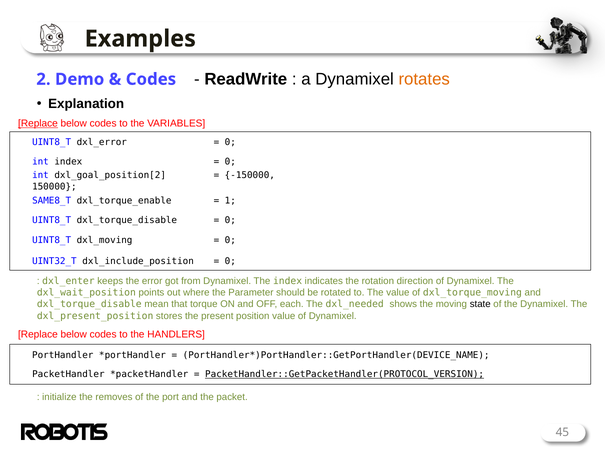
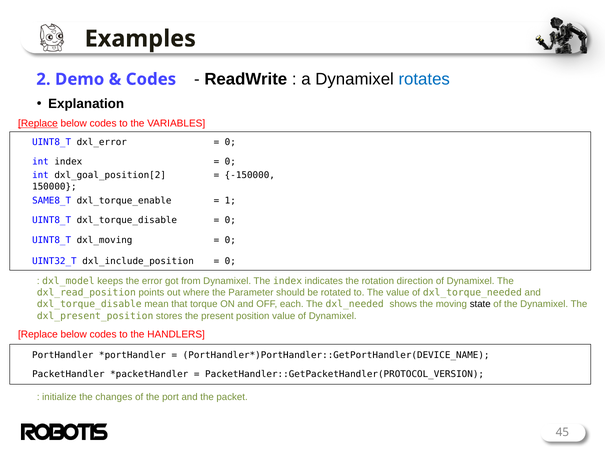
rotates colour: orange -> blue (424, 79)
dxl_enter: dxl_enter -> dxl_model (68, 281)
dxl_wait_position: dxl_wait_position -> dxl_read_position (86, 293)
dxl_torque_moving: dxl_torque_moving -> dxl_torque_needed (472, 293)
PacketHandler::GetPacketHandler(PROTOCOL_VERSION underline: present -> none (345, 374)
removes: removes -> changes (114, 397)
